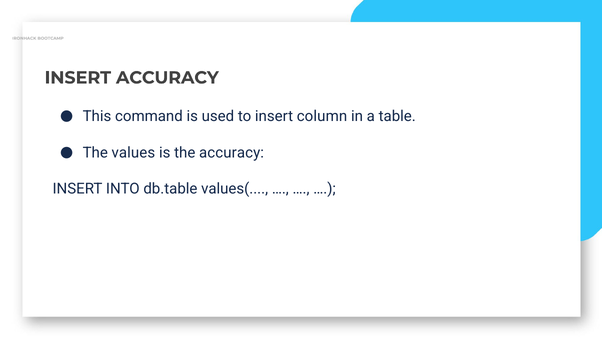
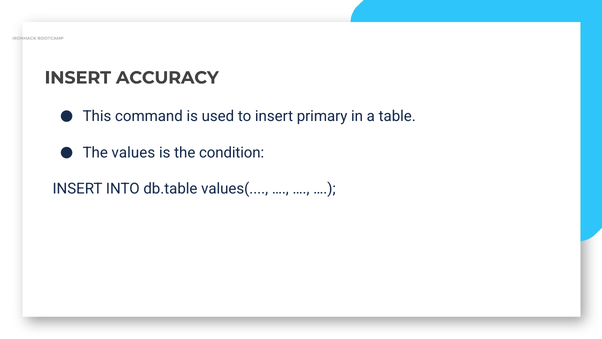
column: column -> primary (322, 116)
the accuracy: accuracy -> condition (232, 152)
